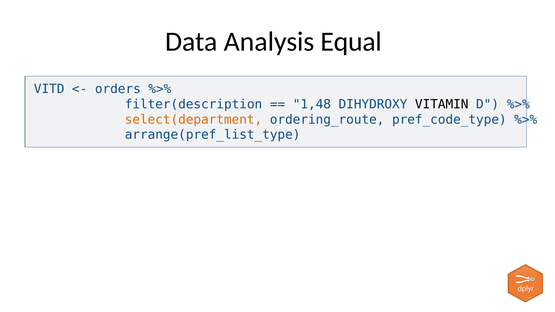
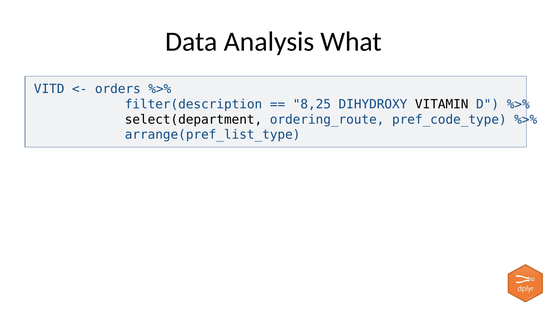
Equal: Equal -> What (351, 42)
1,48: 1,48 -> 8,25 (312, 104)
select(department colour: orange -> black (193, 120)
